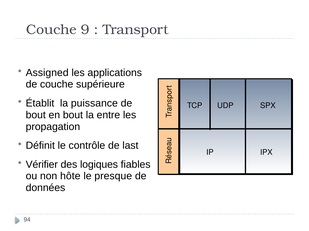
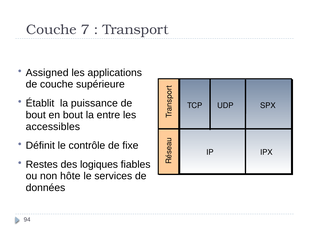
9: 9 -> 7 (85, 30)
propagation: propagation -> accessibles (53, 127)
last: last -> fixe (130, 146)
Vérifier: Vérifier -> Restes (42, 165)
presque: presque -> services (113, 177)
